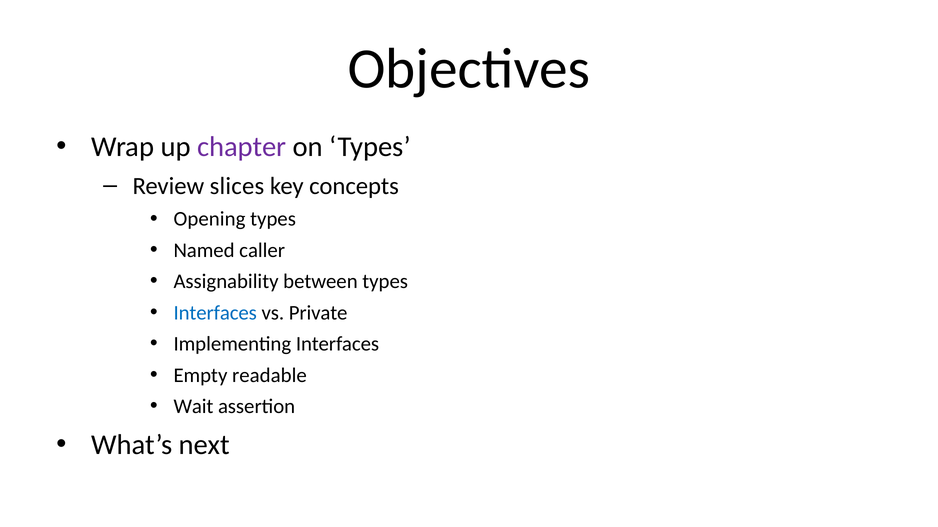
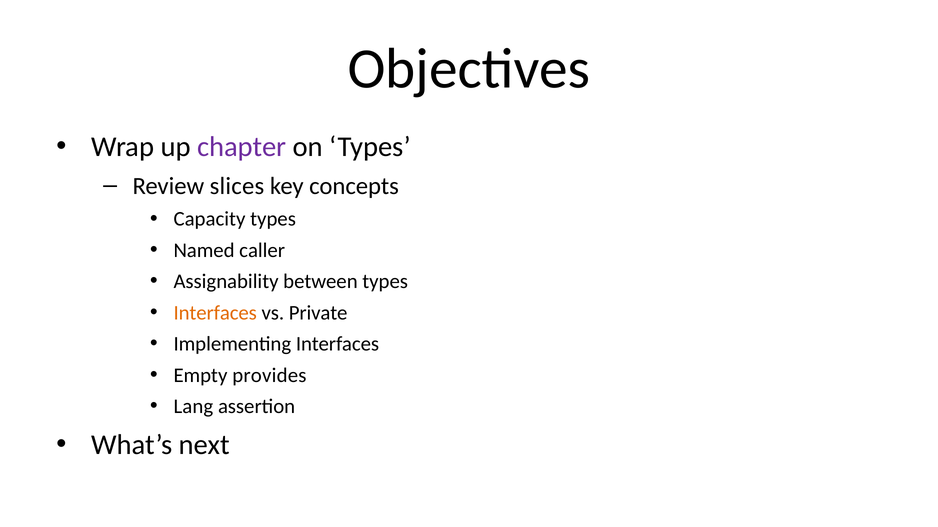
Opening: Opening -> Capacity (210, 219)
Interfaces colour: blue -> orange (215, 313)
readable: readable -> provides (269, 376)
Wait: Wait -> Lang (193, 407)
